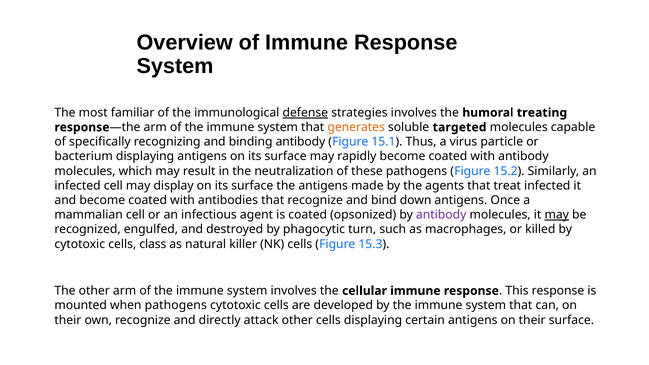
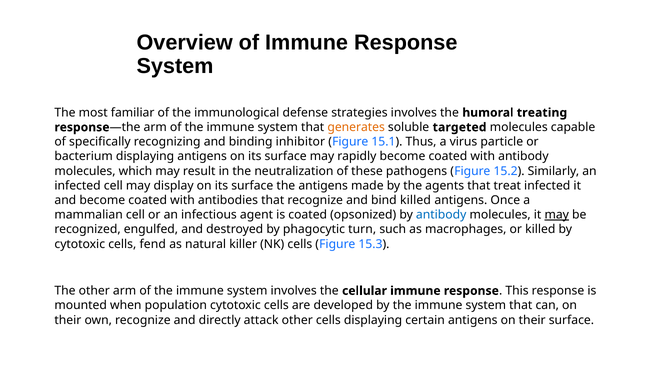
defense underline: present -> none (305, 113)
binding antibody: antibody -> inhibitor (300, 142)
bind down: down -> killed (416, 200)
antibody colour: purple -> blue (441, 215)
class: class -> fend (153, 244)
when pathogens: pathogens -> population (176, 305)
